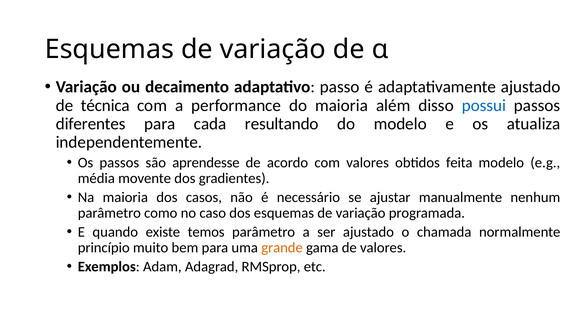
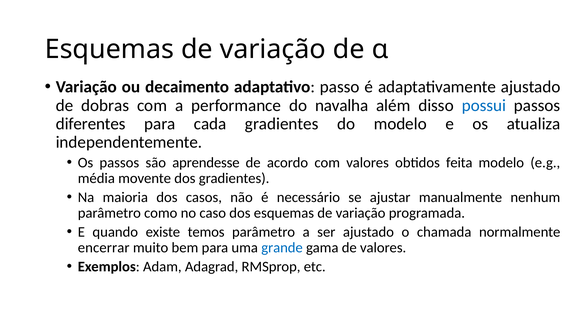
técnica: técnica -> dobras (105, 105)
do maioria: maioria -> navalha (342, 105)
cada resultando: resultando -> gradientes (282, 124)
princípio: princípio -> encerrar (104, 248)
grande colour: orange -> blue (282, 248)
